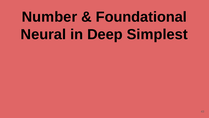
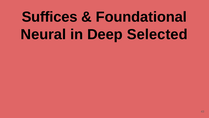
Number: Number -> Suffices (50, 17)
Simplest: Simplest -> Selected (157, 34)
